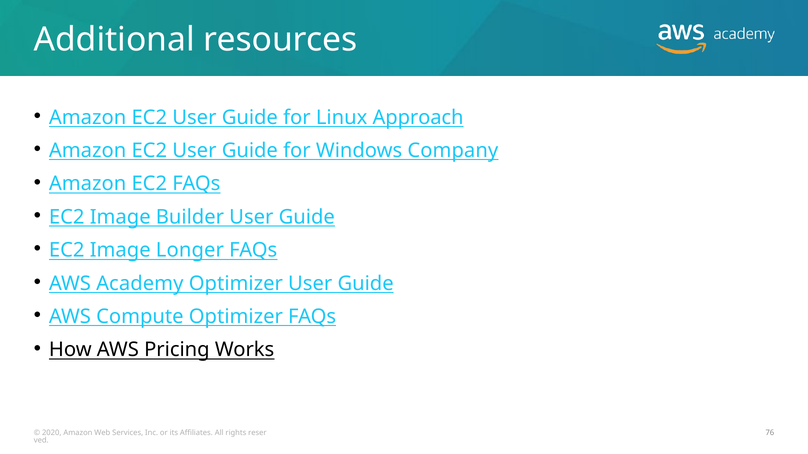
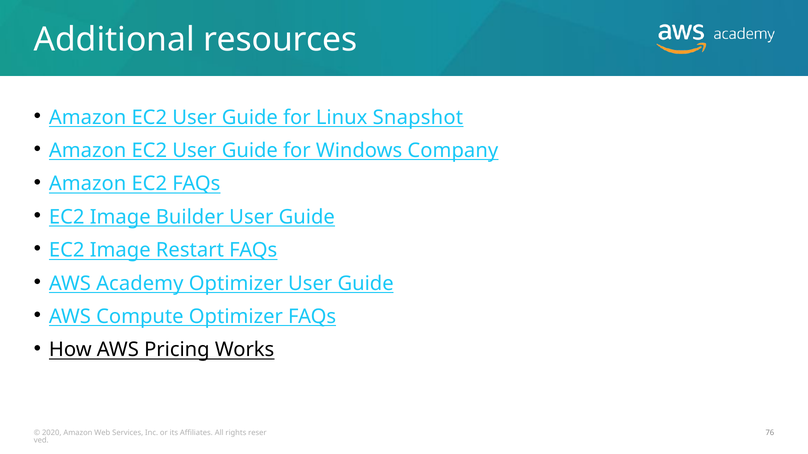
Approach: Approach -> Snapshot (418, 117)
Longer: Longer -> Restart (190, 250)
